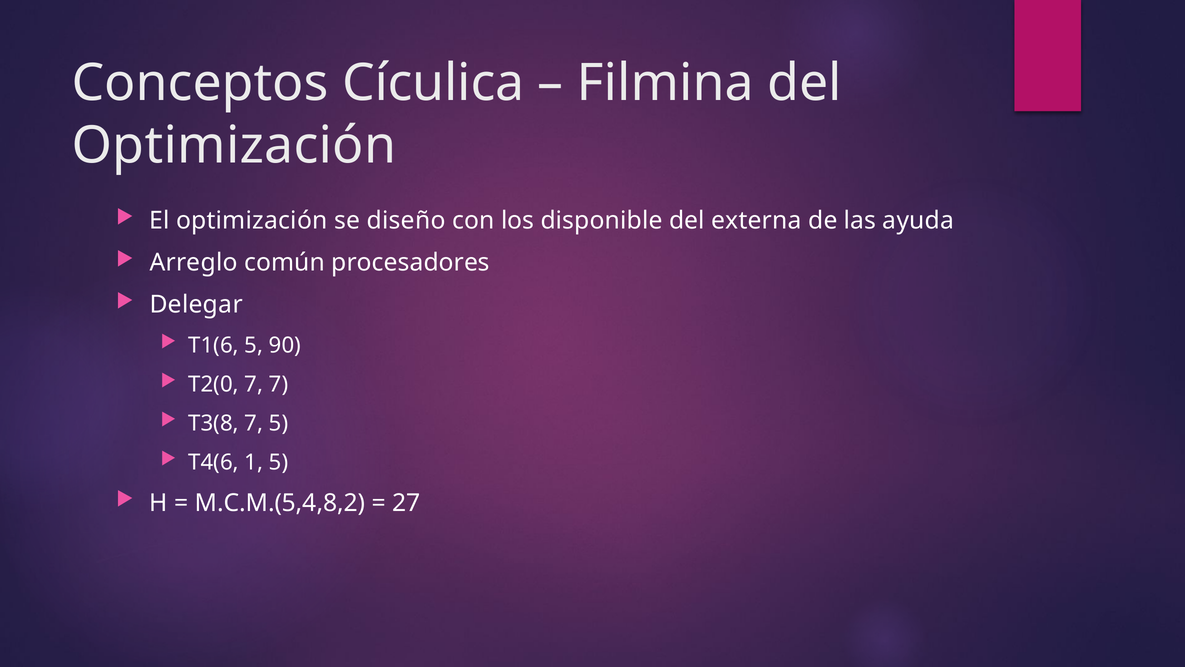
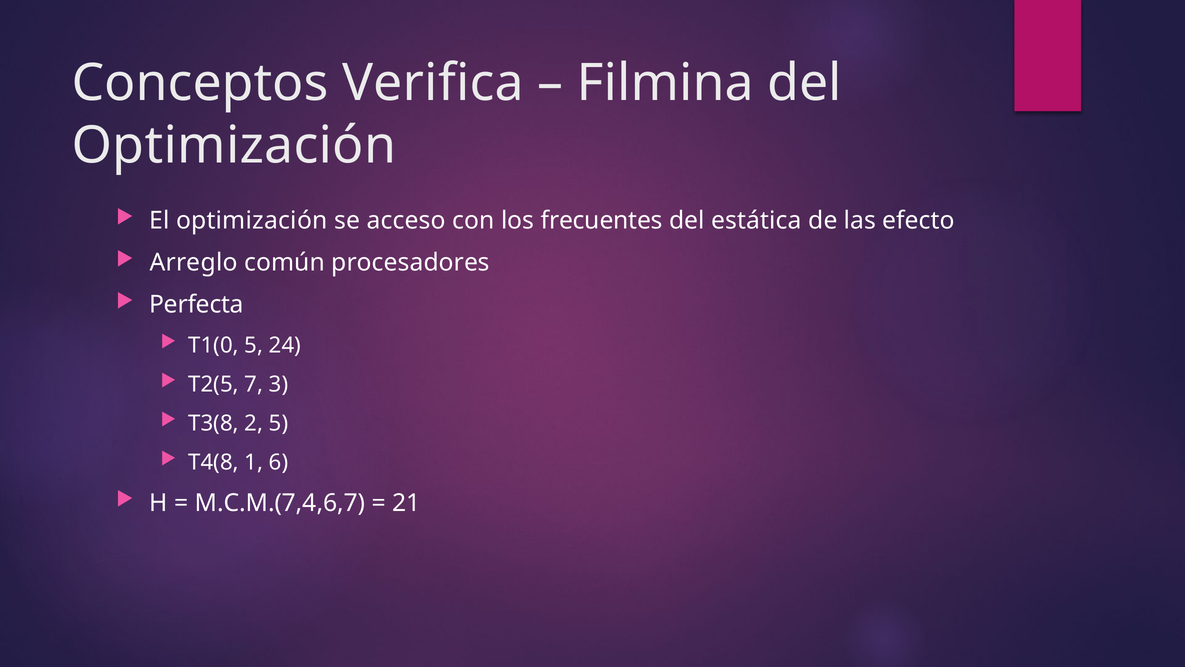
Cículica: Cículica -> Verifica (433, 83)
diseño: diseño -> acceso (406, 221)
disponible: disponible -> frecuentes (602, 221)
externa: externa -> estática (756, 221)
ayuda: ayuda -> efecto (919, 221)
Delegar: Delegar -> Perfecta (196, 305)
T1(6: T1(6 -> T1(0 (214, 345)
90: 90 -> 24 (285, 345)
T2(0: T2(0 -> T2(5 (214, 384)
7 7: 7 -> 3 (279, 384)
T3(8 7: 7 -> 2 (254, 423)
T4(6: T4(6 -> T4(8 (214, 462)
1 5: 5 -> 6 (279, 462)
M.C.M.(5,4,8,2: M.C.M.(5,4,8,2 -> M.C.M.(7,4,6,7 (280, 503)
27: 27 -> 21 (406, 503)
